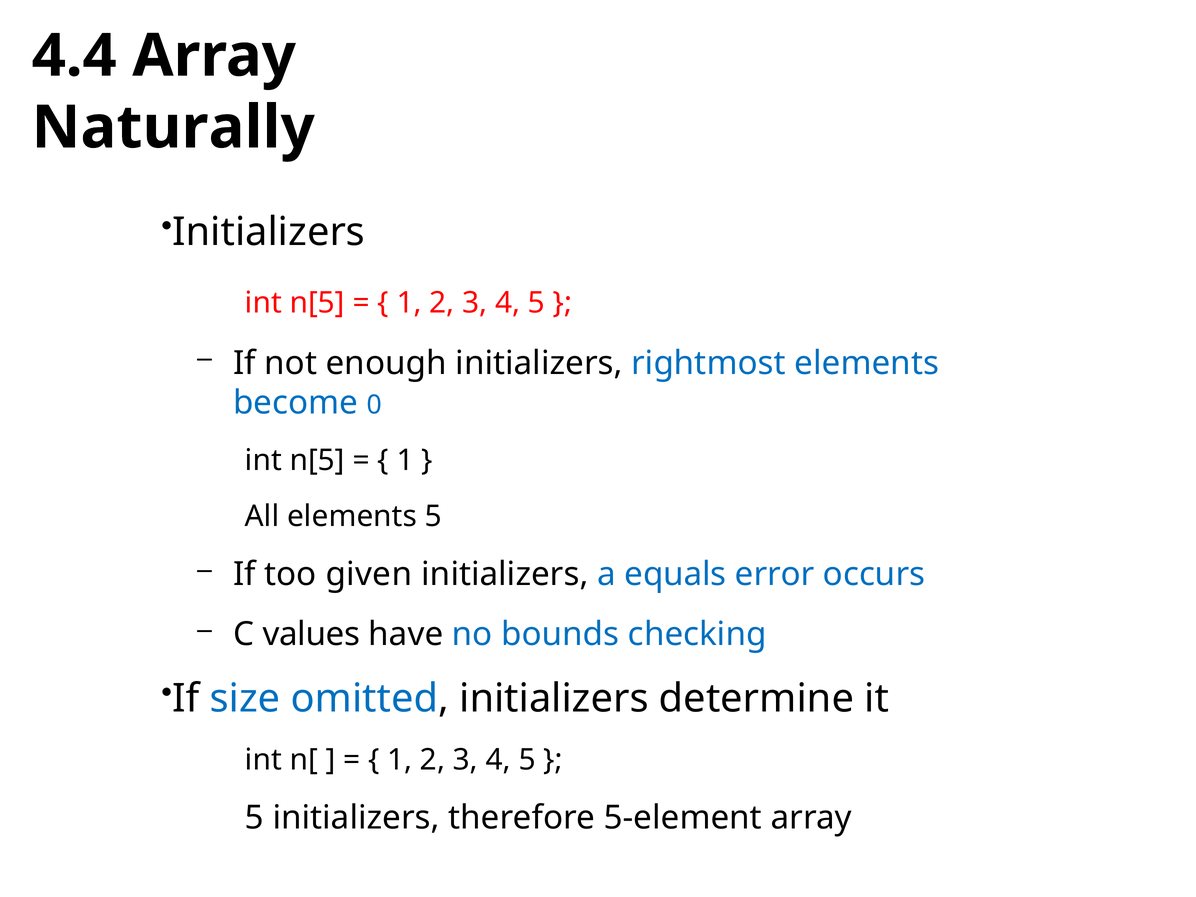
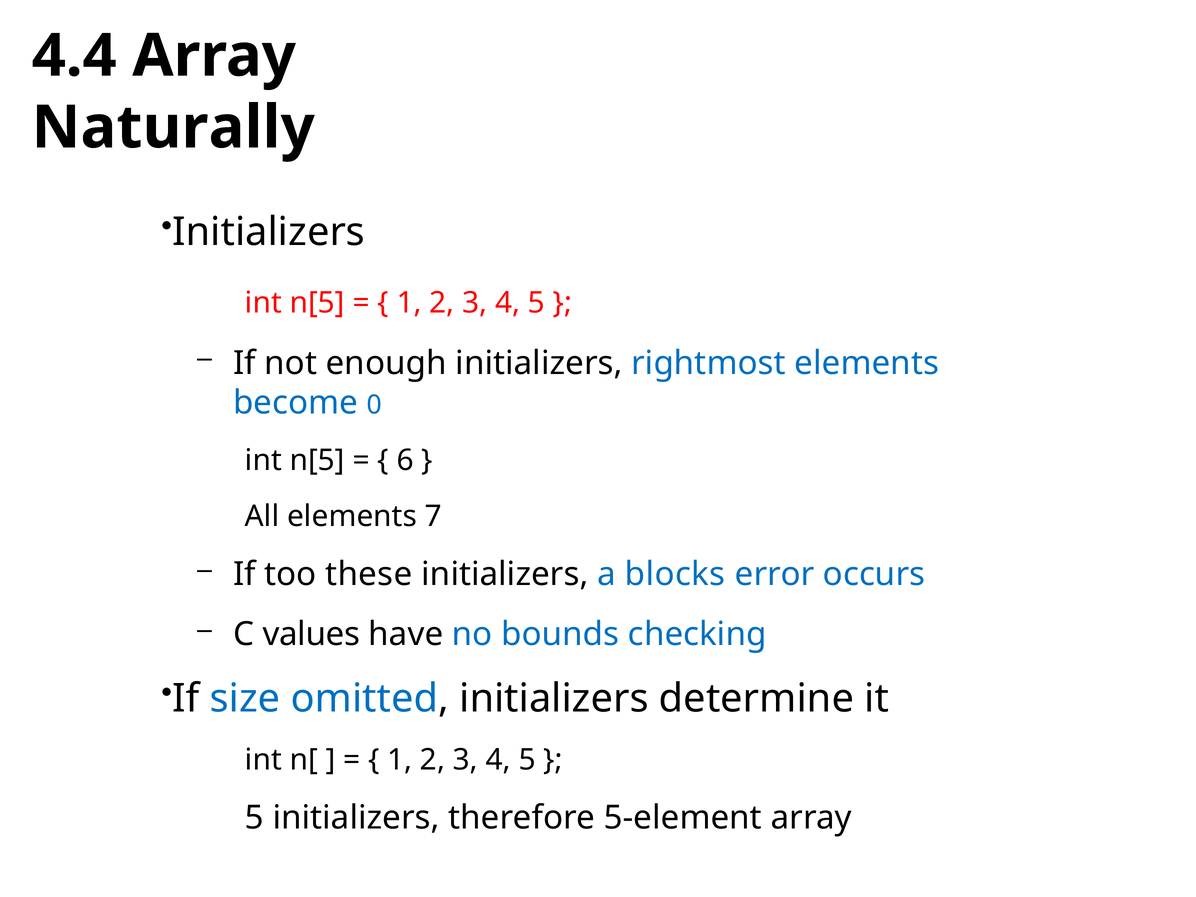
1: 1 -> 6 (405, 461)
elements 5: 5 -> 7 (433, 516)
given: given -> these (369, 575)
equals: equals -> blocks (675, 575)
